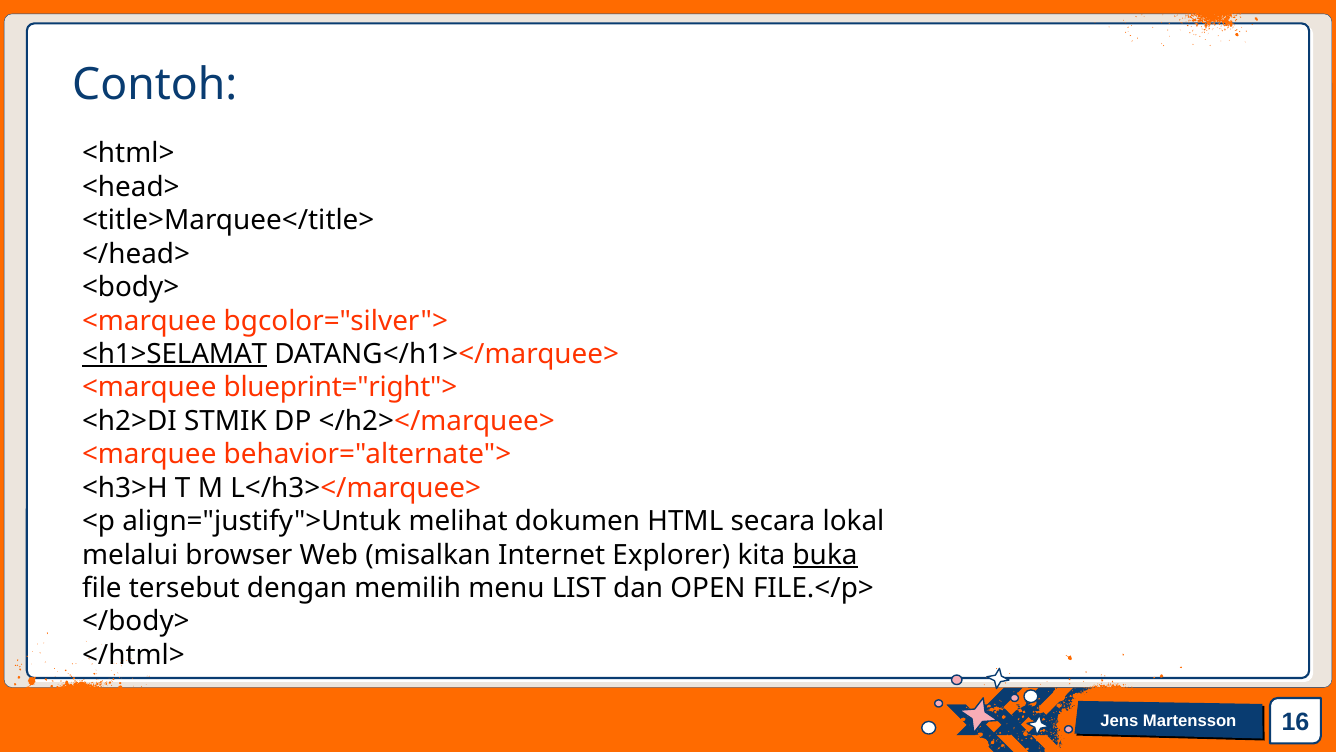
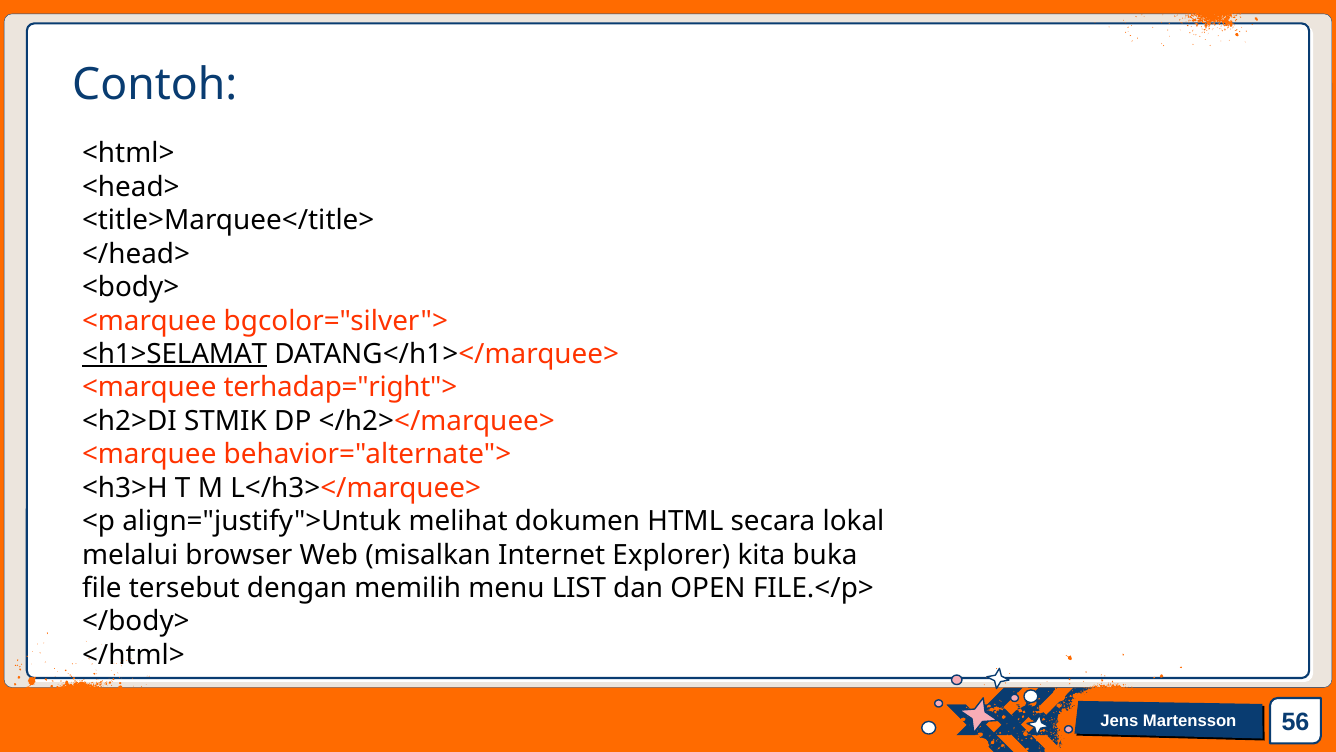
blueprint="right">: blueprint="right"> -> terhadap="right"> (340, 387)
buka underline: present -> none (825, 554)
16: 16 -> 56 (1295, 722)
